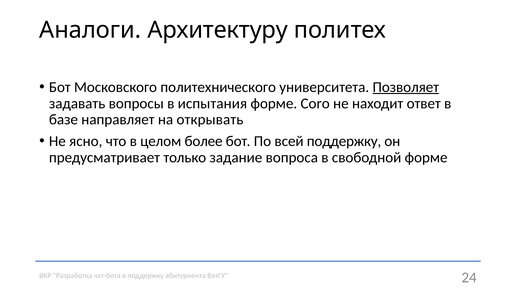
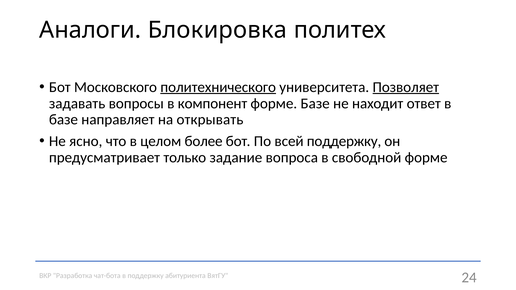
Архитектуру: Архитектуру -> Блокировка (217, 30)
политехнического underline: none -> present (218, 87)
испытания: испытания -> компонент (213, 103)
форме Coro: Coro -> Базе (315, 103)
